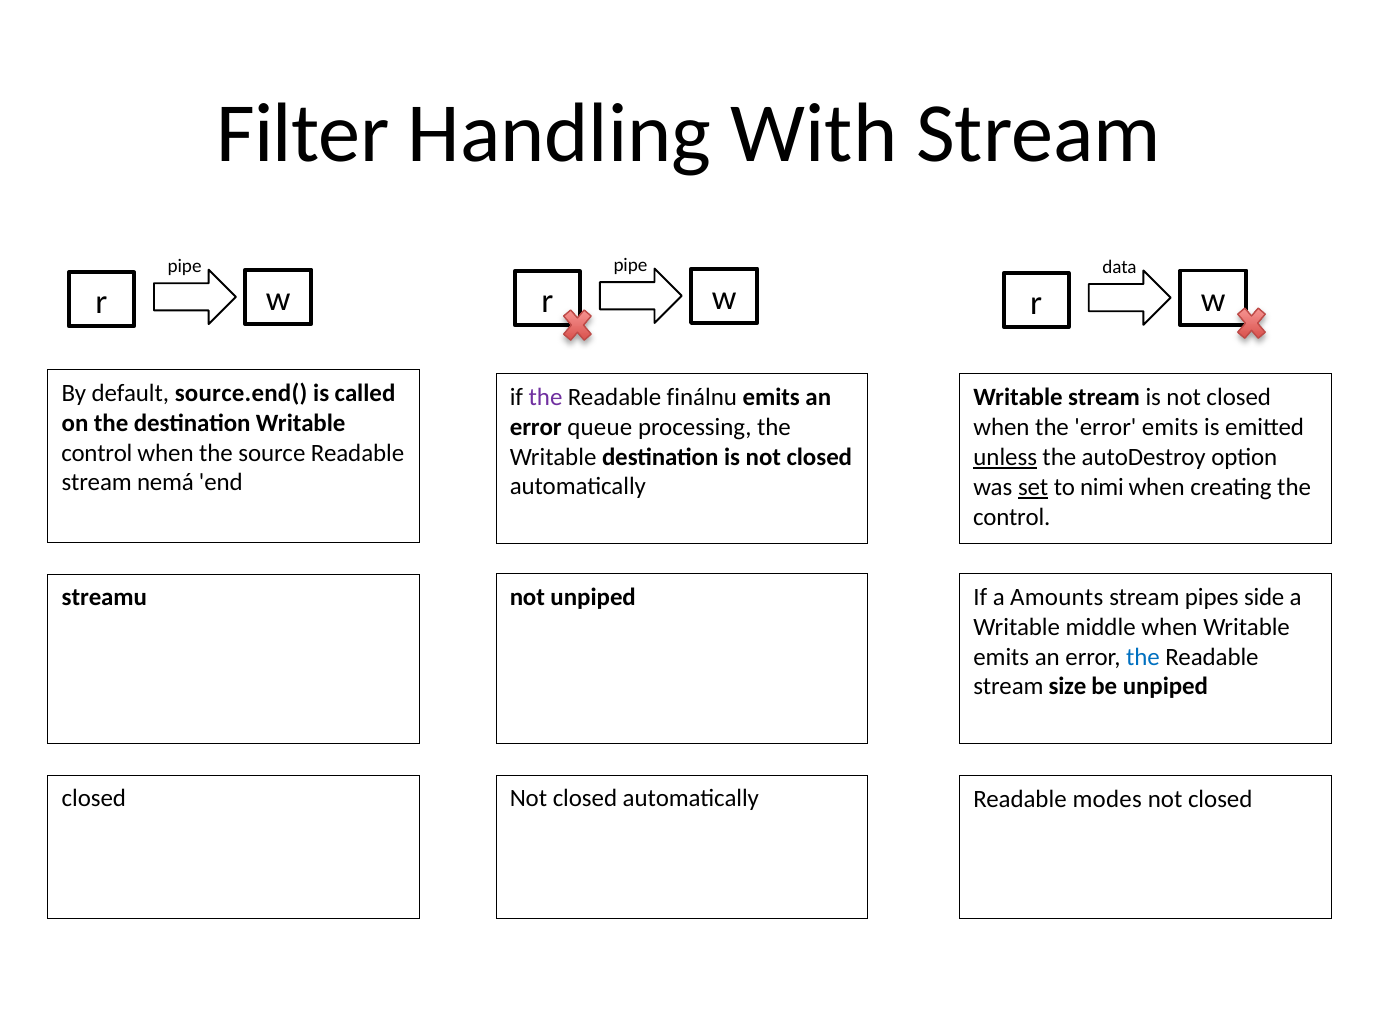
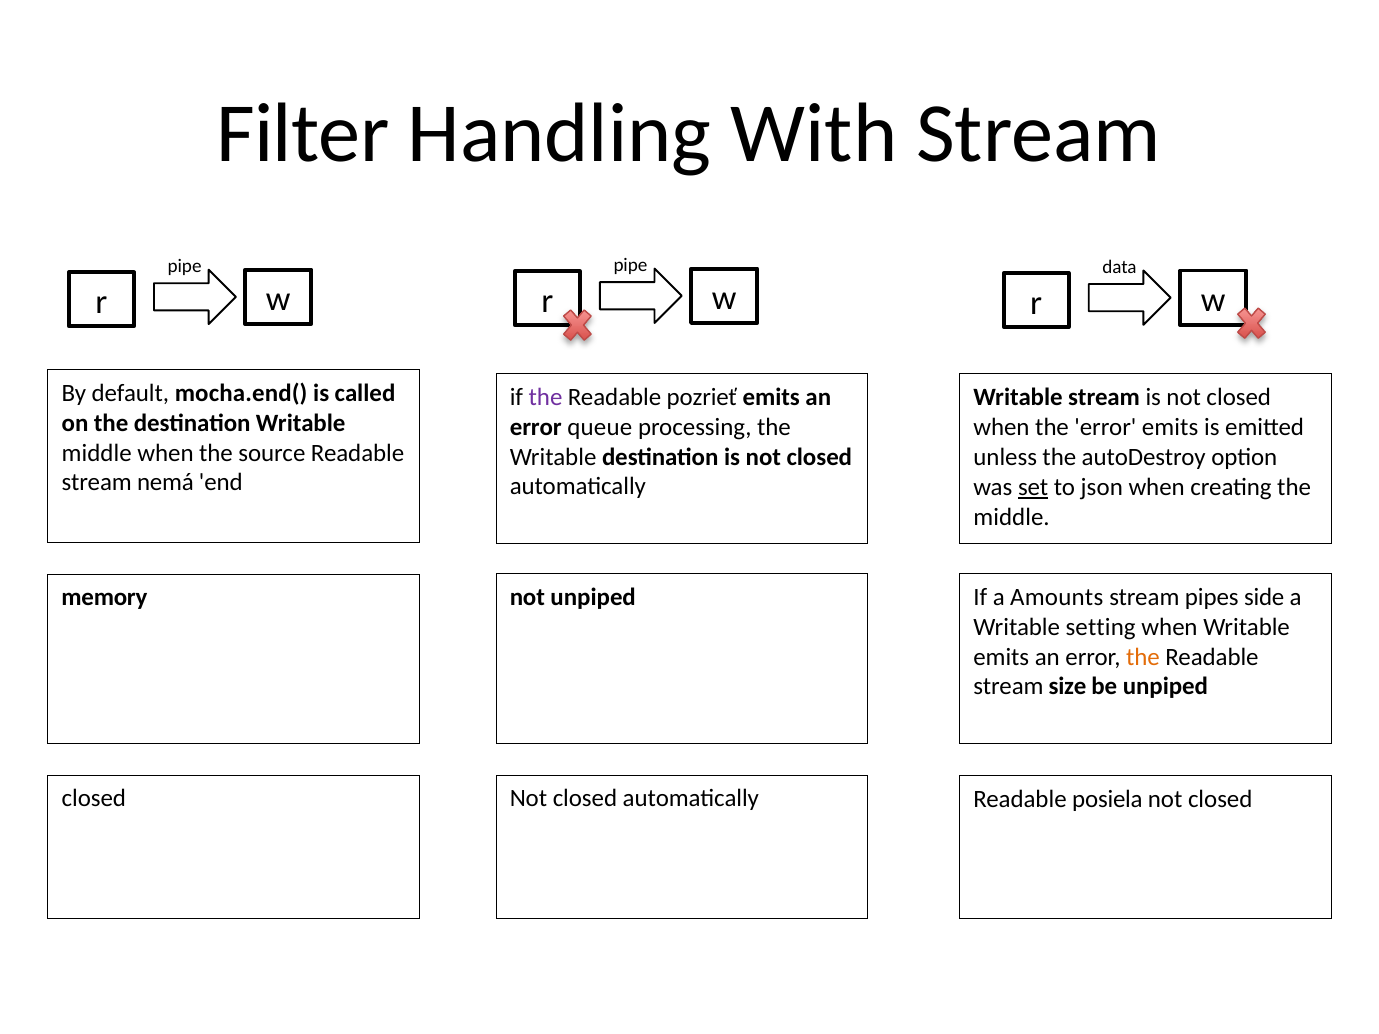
source.end(: source.end( -> mocha.end( (241, 393)
finálnu: finálnu -> pozrieť (702, 397)
control: control -> middle (97, 453)
unless underline: present -> none (1005, 457)
nimi: nimi -> json (1102, 487)
control: control -> middle (1012, 517)
streamu: streamu -> memory (104, 598)
middle: middle -> setting (1101, 627)
the colour: blue -> orange (1143, 657)
modes: modes -> posiela (1107, 799)
